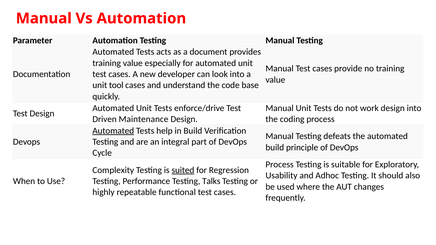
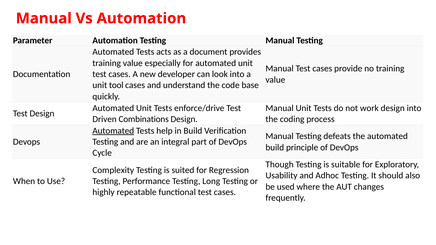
Maintenance: Maintenance -> Combinations (144, 119)
Process: Process -> Though (280, 165)
suited underline: present -> none (183, 170)
Talks: Talks -> Long (211, 181)
